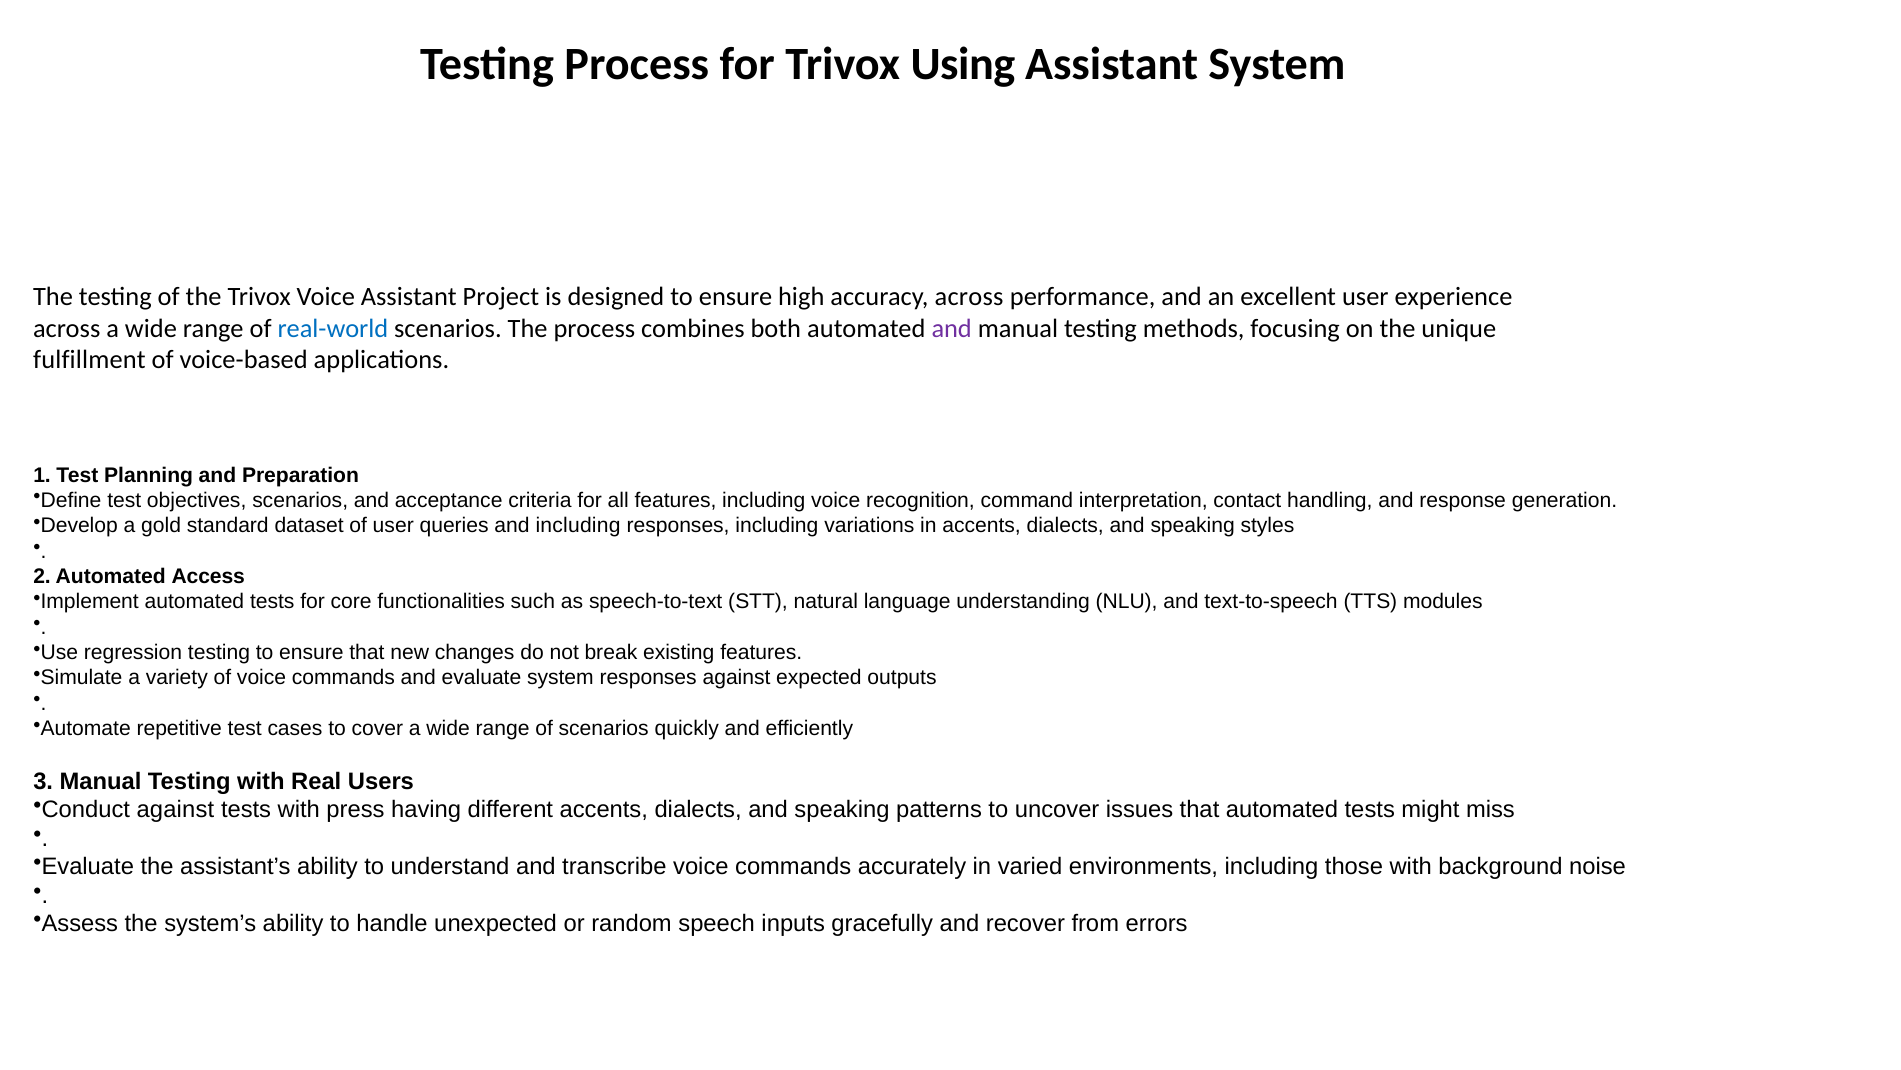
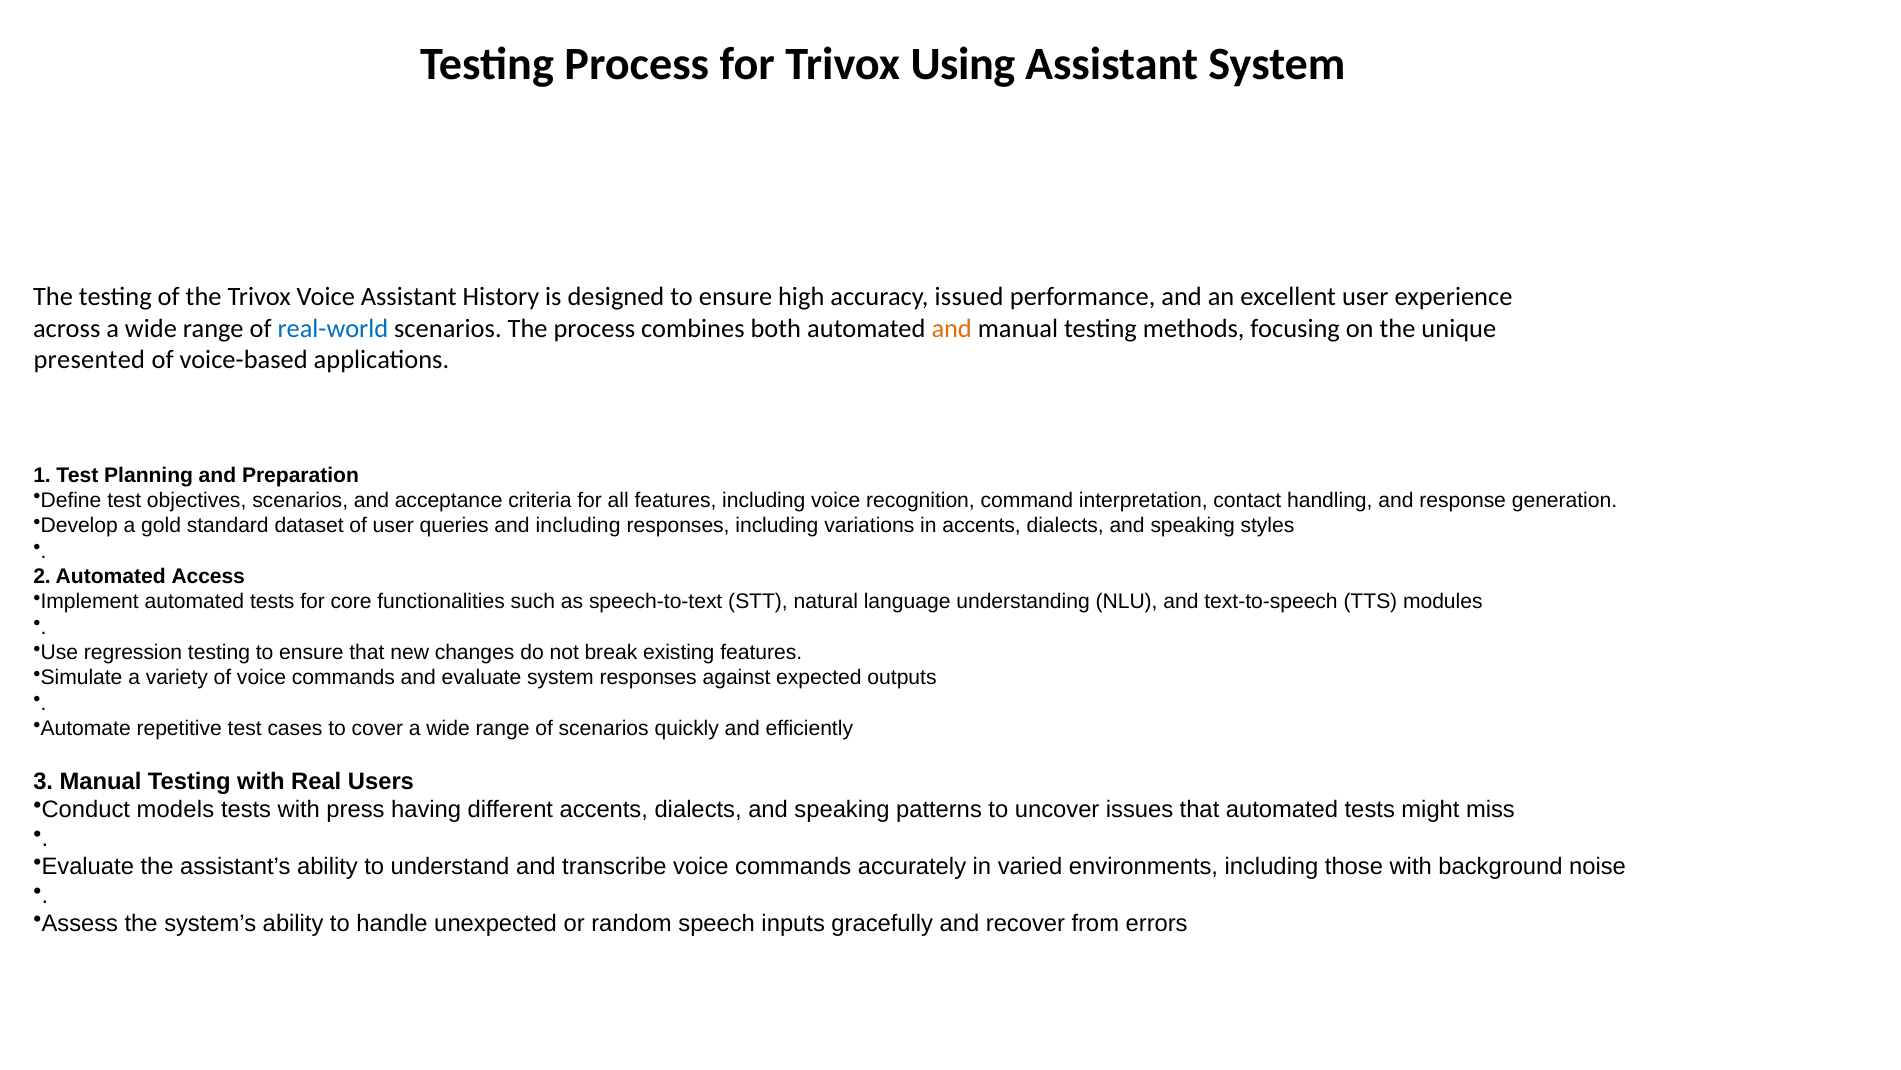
Project: Project -> History (501, 297)
accuracy across: across -> issued (969, 297)
and colour: purple -> orange (952, 328)
fulfillment: fulfillment -> presented (89, 360)
Conduct against: against -> models (175, 809)
